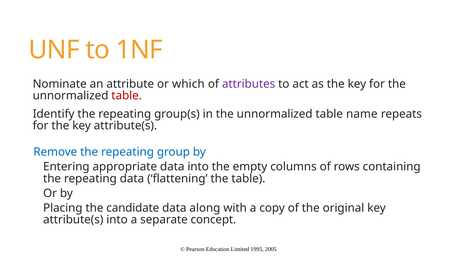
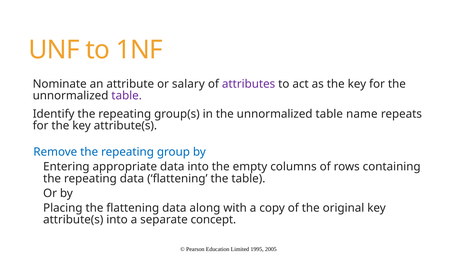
which: which -> salary (188, 84)
table colour: red -> purple (127, 96)
the candidate: candidate -> flattening (133, 208)
